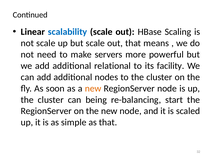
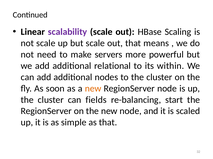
scalability colour: blue -> purple (68, 32)
facility: facility -> within (171, 66)
being: being -> fields (96, 100)
